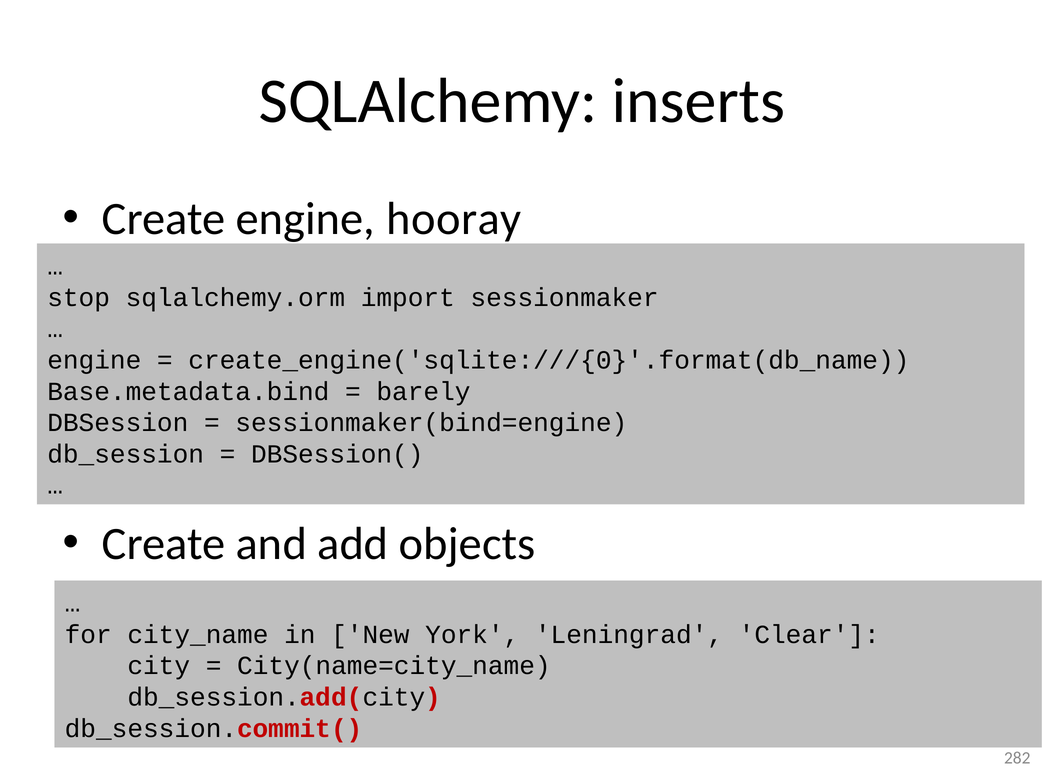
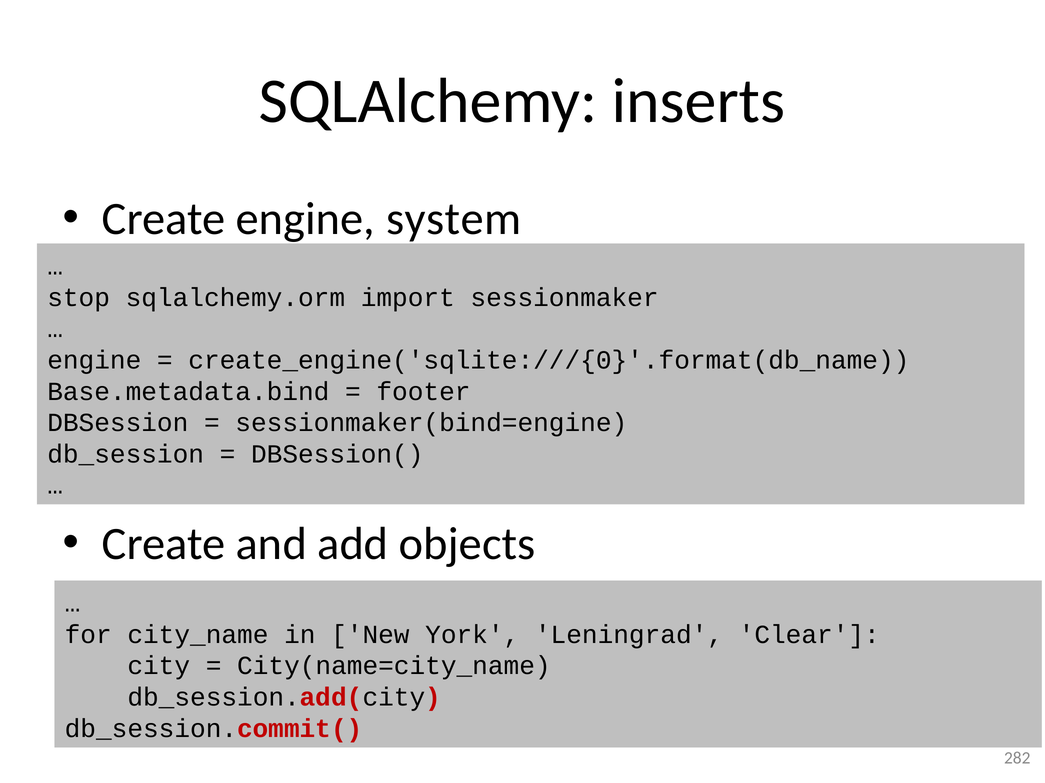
hooray: hooray -> system (454, 219)
barely: barely -> footer (423, 392)
